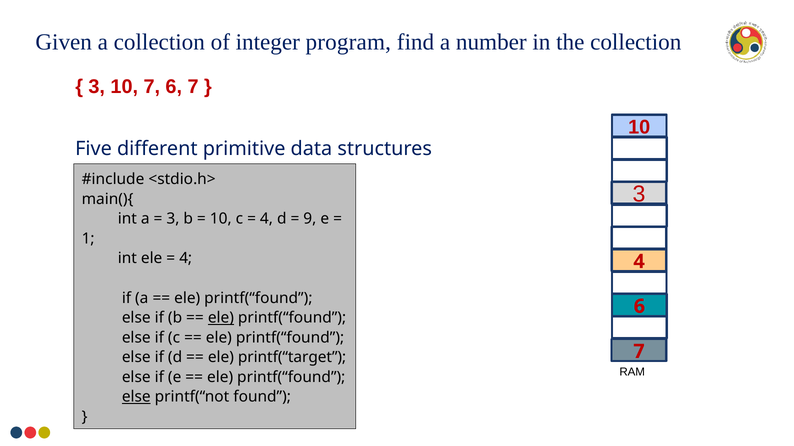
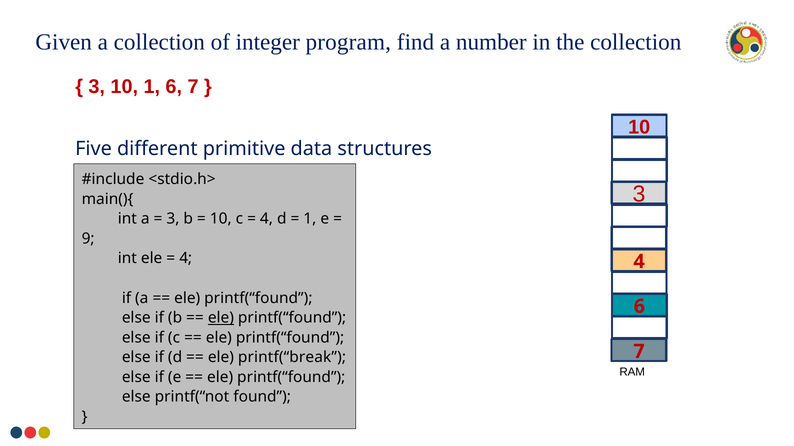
10 7: 7 -> 1 (152, 87)
9: 9 -> 1 (310, 219)
1: 1 -> 9 (88, 239)
printf(“target: printf(“target -> printf(“break (292, 358)
else underline: present -> none (136, 397)
